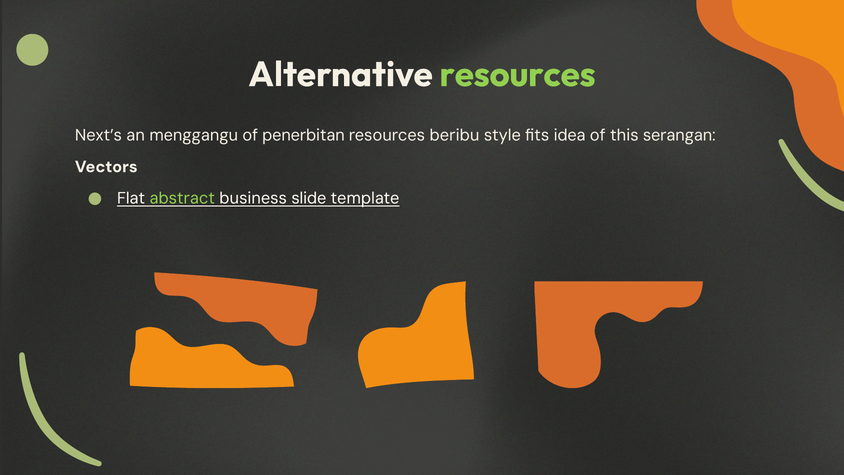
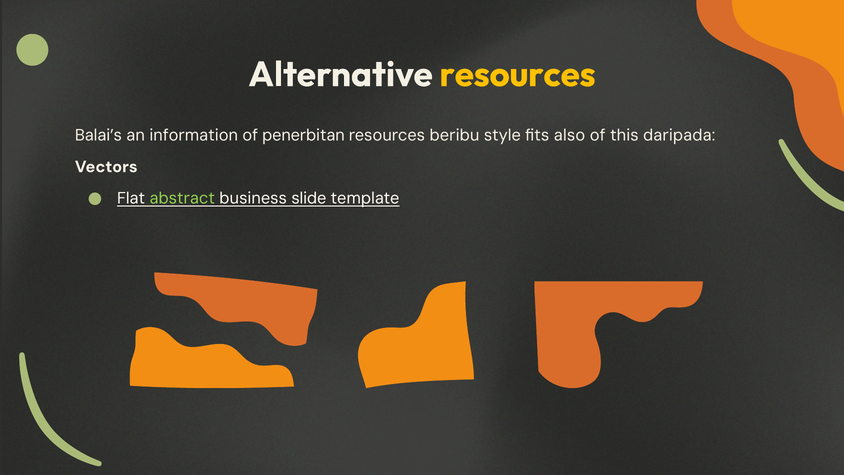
resources colour: light green -> yellow (518, 74)
Next’s: Next’s -> Balai’s (98, 135)
menggangu: menggangu -> information (194, 135)
idea: idea -> also (569, 135)
serangan: serangan -> daripada (679, 135)
